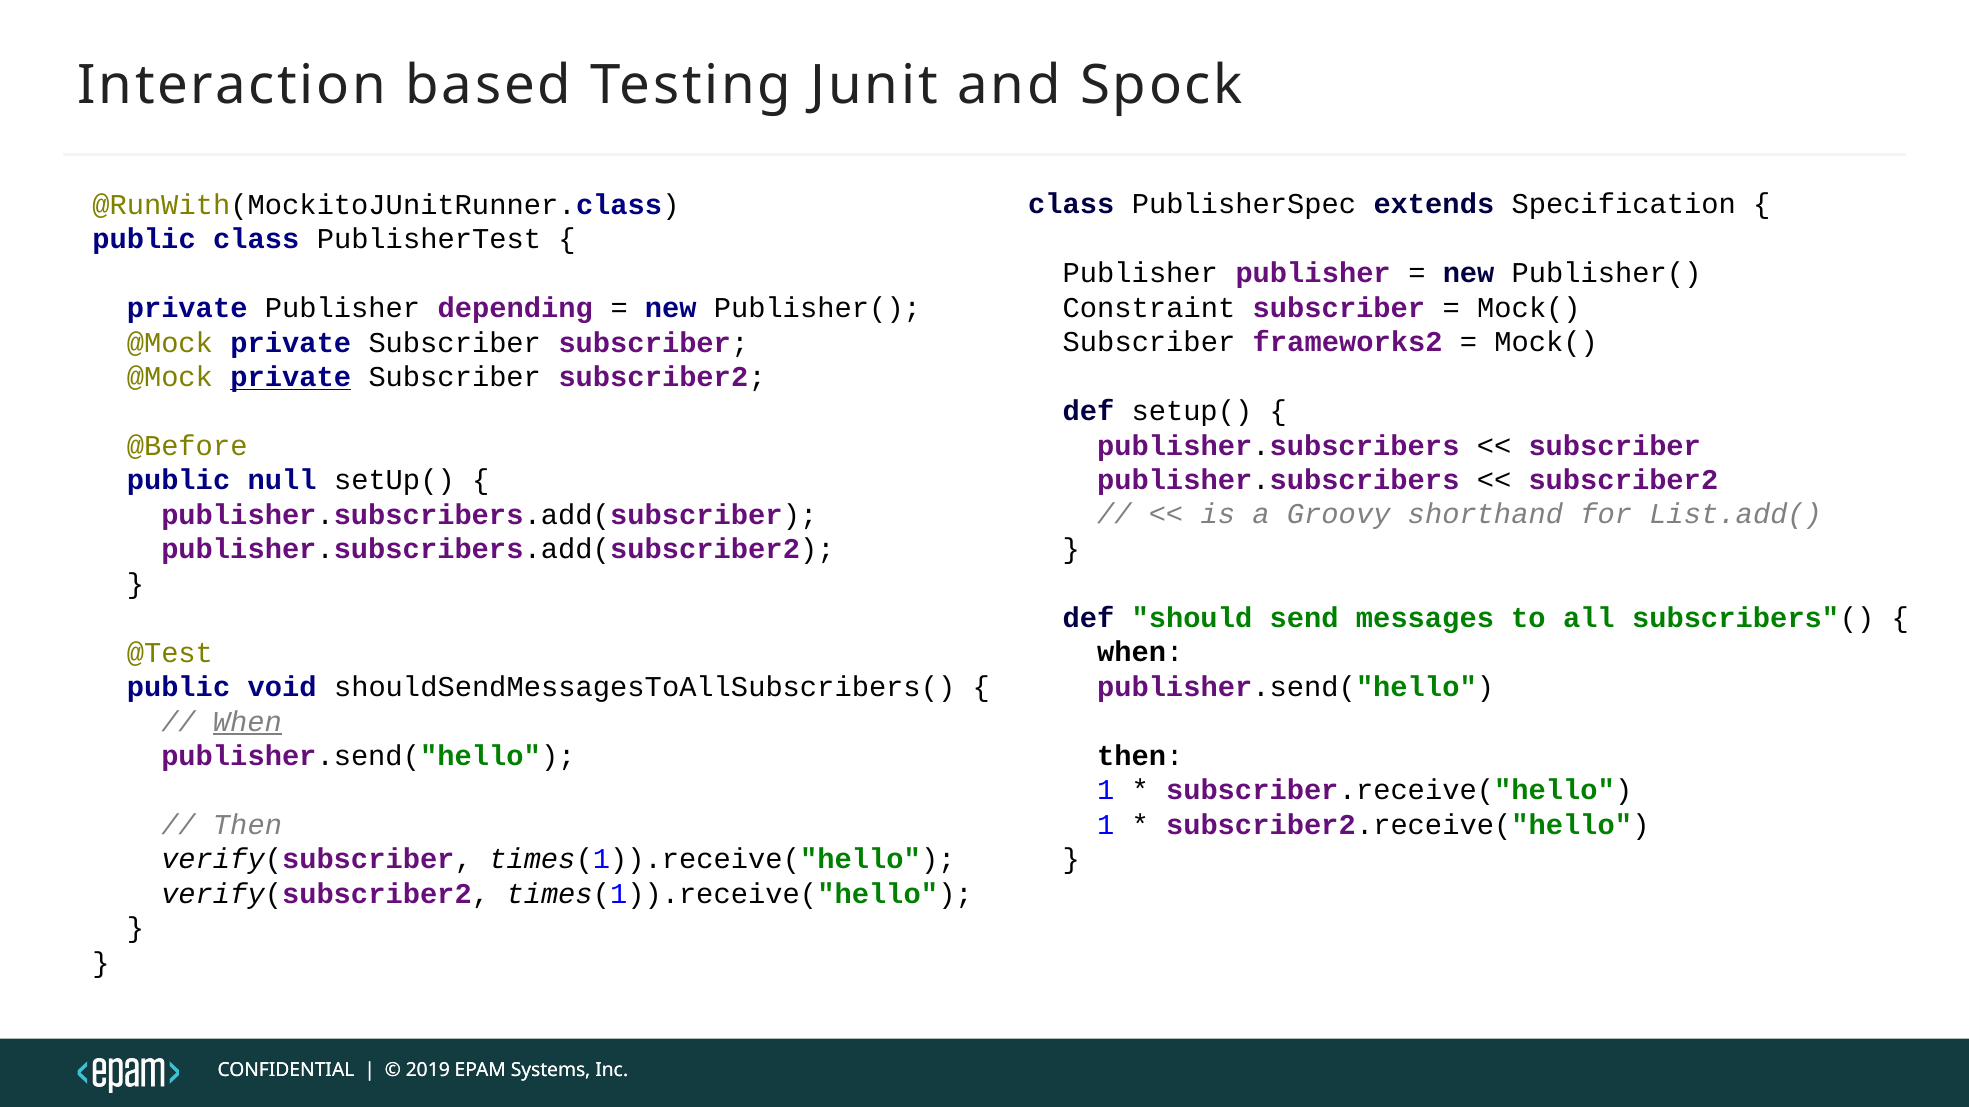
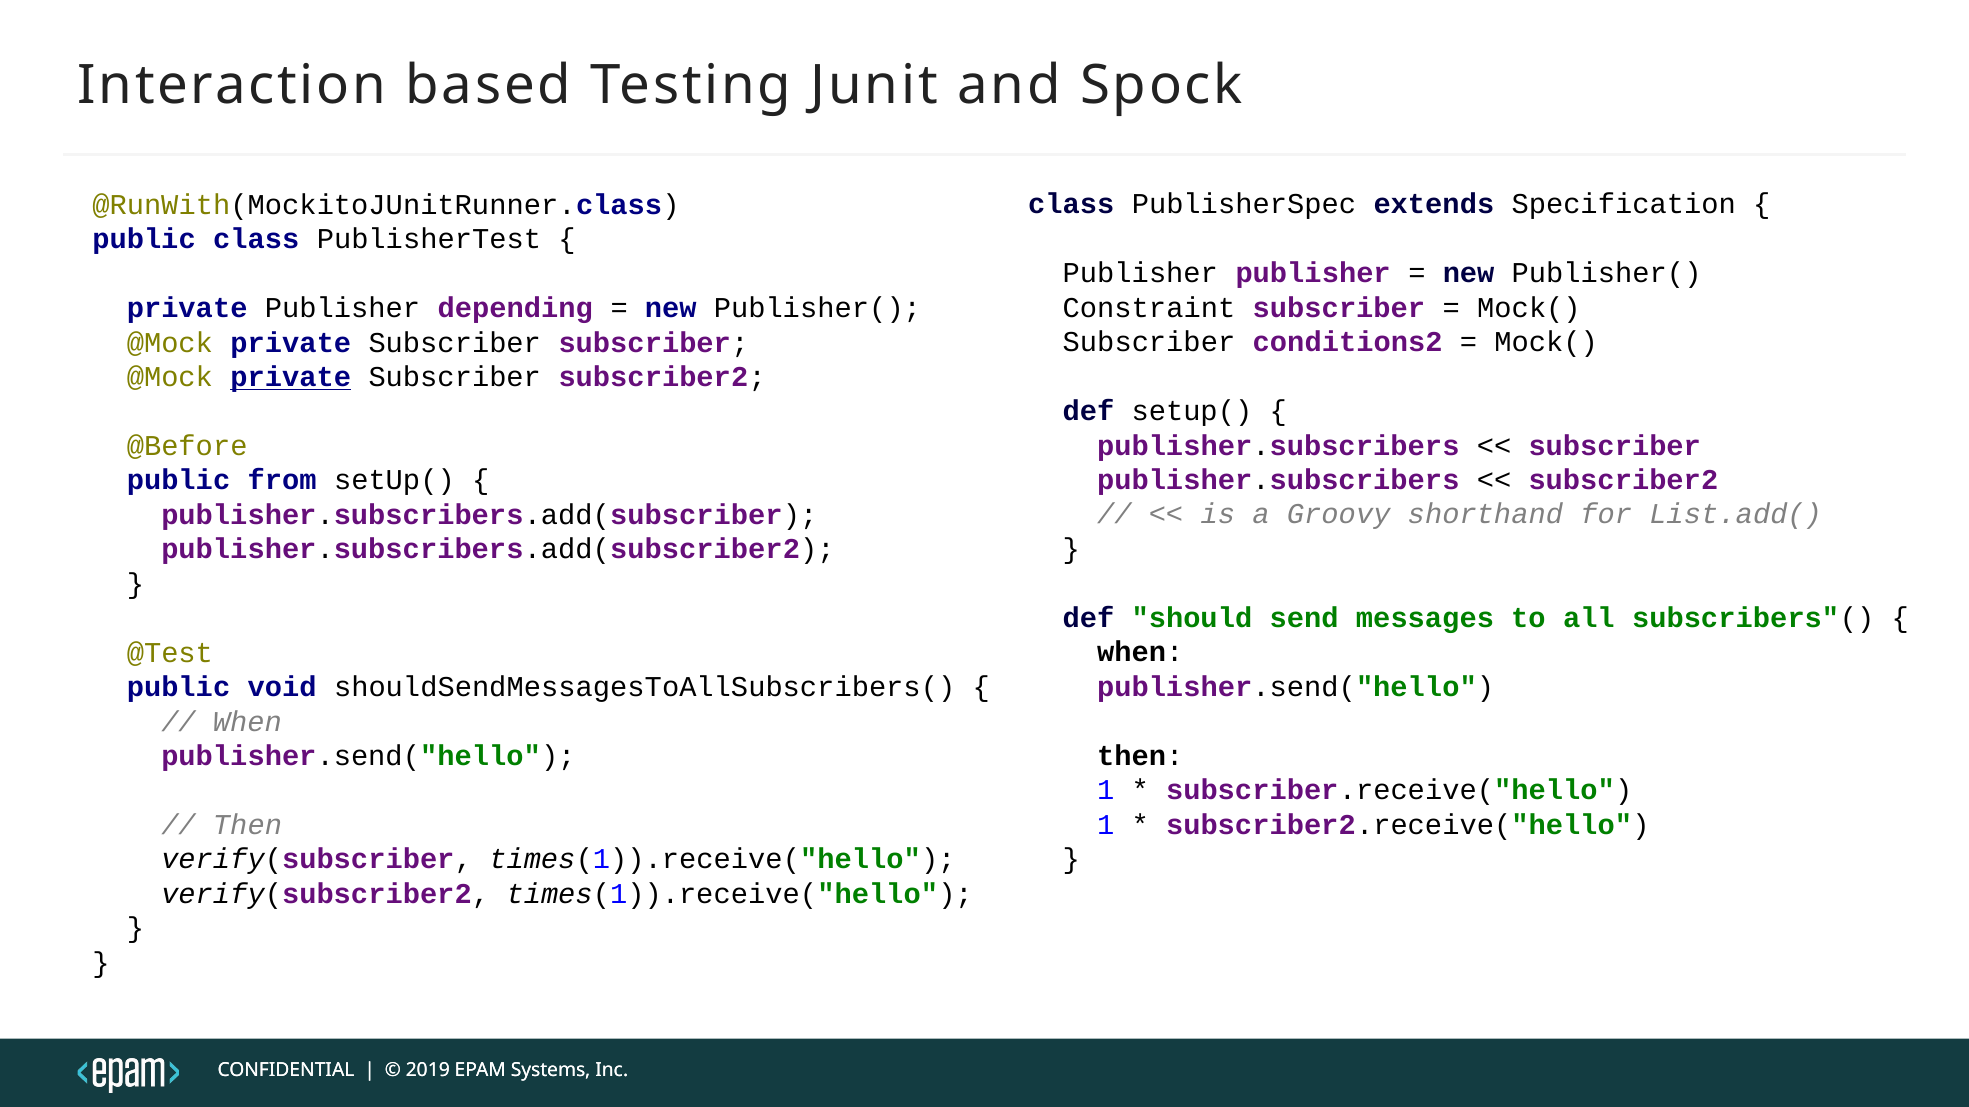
frameworks2: frameworks2 -> conditions2 (1348, 342)
null: null -> from (282, 481)
When underline: present -> none (247, 722)
